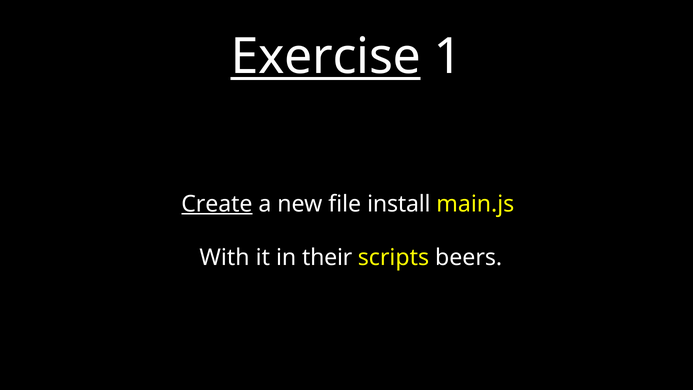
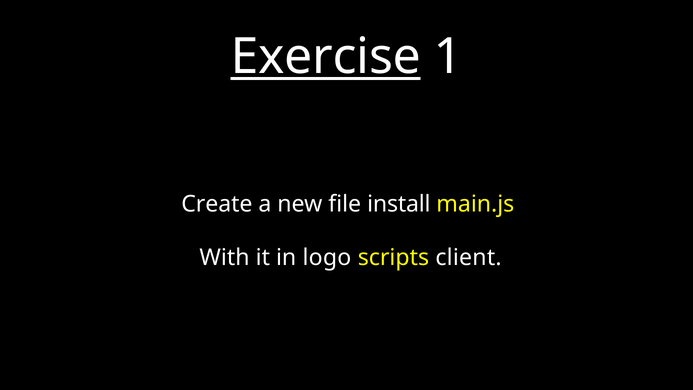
Create underline: present -> none (217, 204)
their: their -> logo (327, 258)
beers: beers -> client (469, 258)
